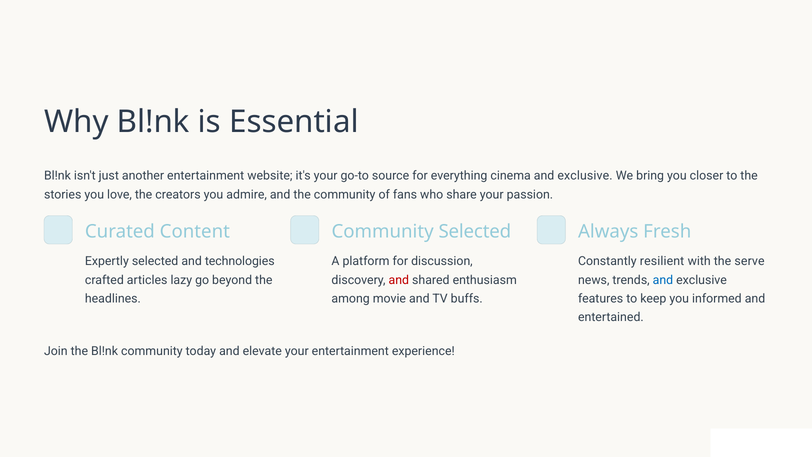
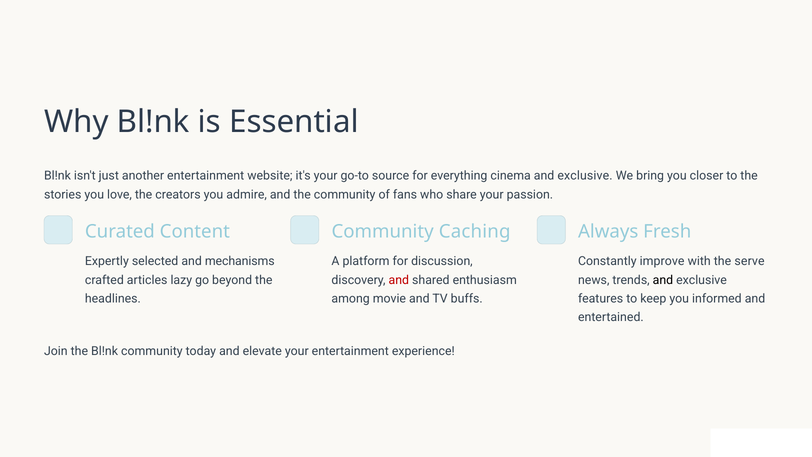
Community Selected: Selected -> Caching (475, 231)
resilient: resilient -> improve (662, 261)
technologies: technologies -> mechanisms (240, 261)
and colour: blue -> black (663, 280)
